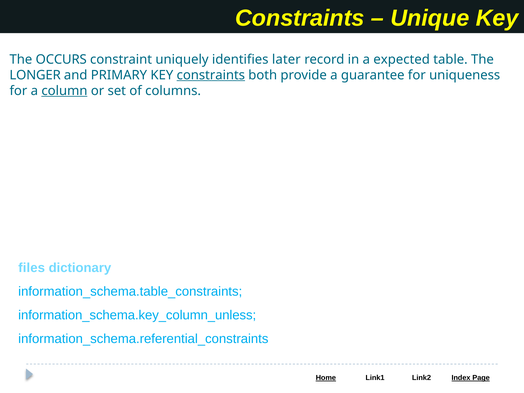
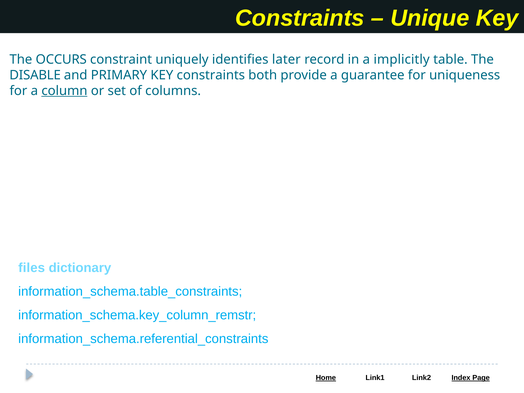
expected: expected -> implicitly (402, 59)
LONGER: LONGER -> DISABLE (35, 75)
constraints underline: present -> none (211, 75)
information_schema.key_column_unless: information_schema.key_column_unless -> information_schema.key_column_remstr (137, 315)
